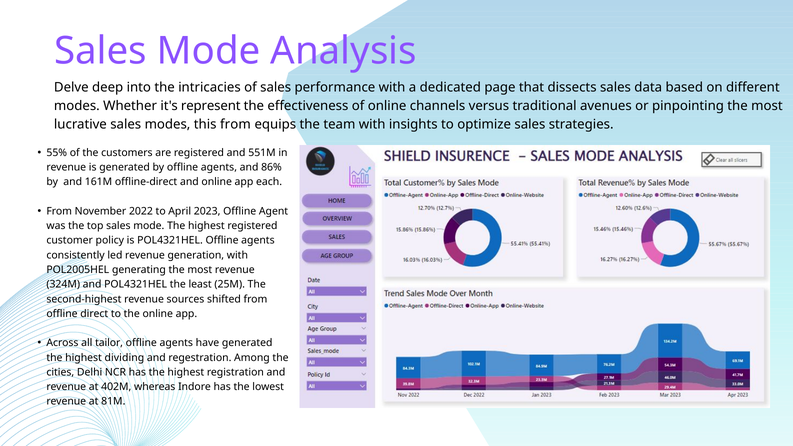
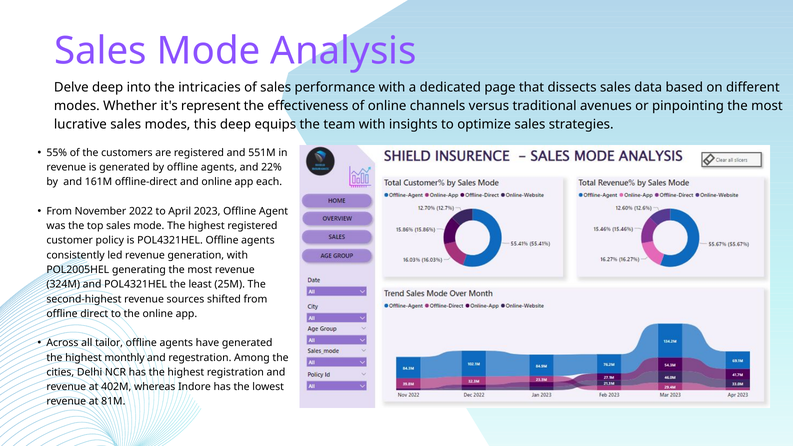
this from: from -> deep (236, 124)
86%: 86% -> 22% (271, 167)
dividing: dividing -> monthly (125, 358)
